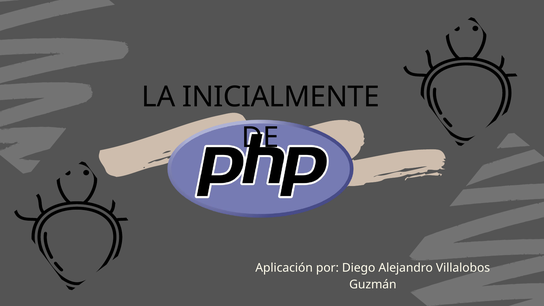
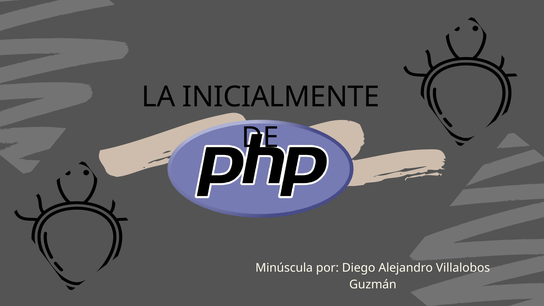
Aplicación: Aplicación -> Minúscula (284, 268)
